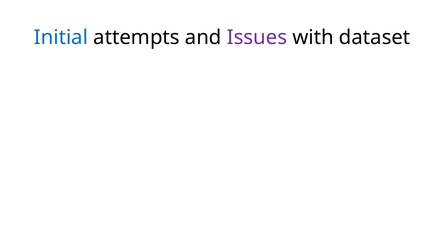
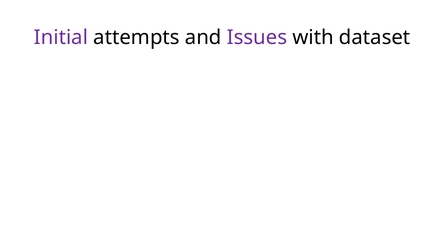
Initial colour: blue -> purple (61, 37)
